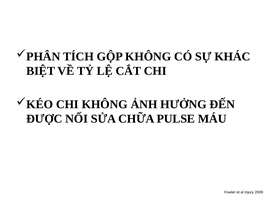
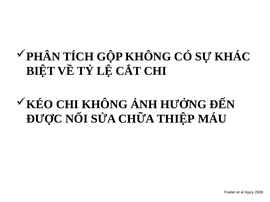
PULSE: PULSE -> THIỆP (176, 119)
